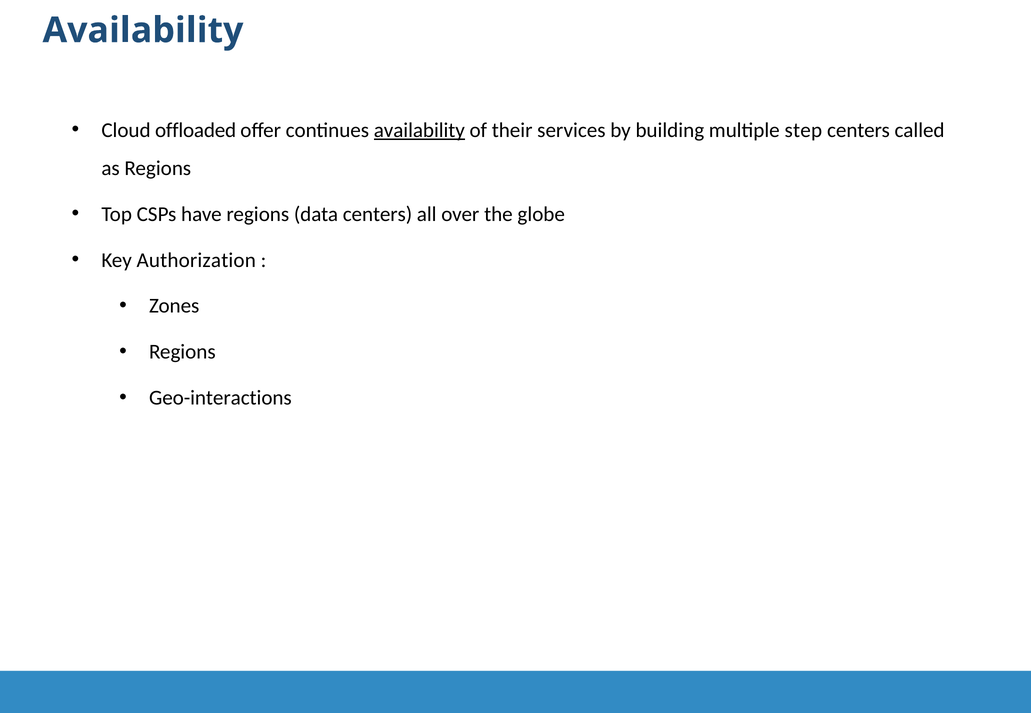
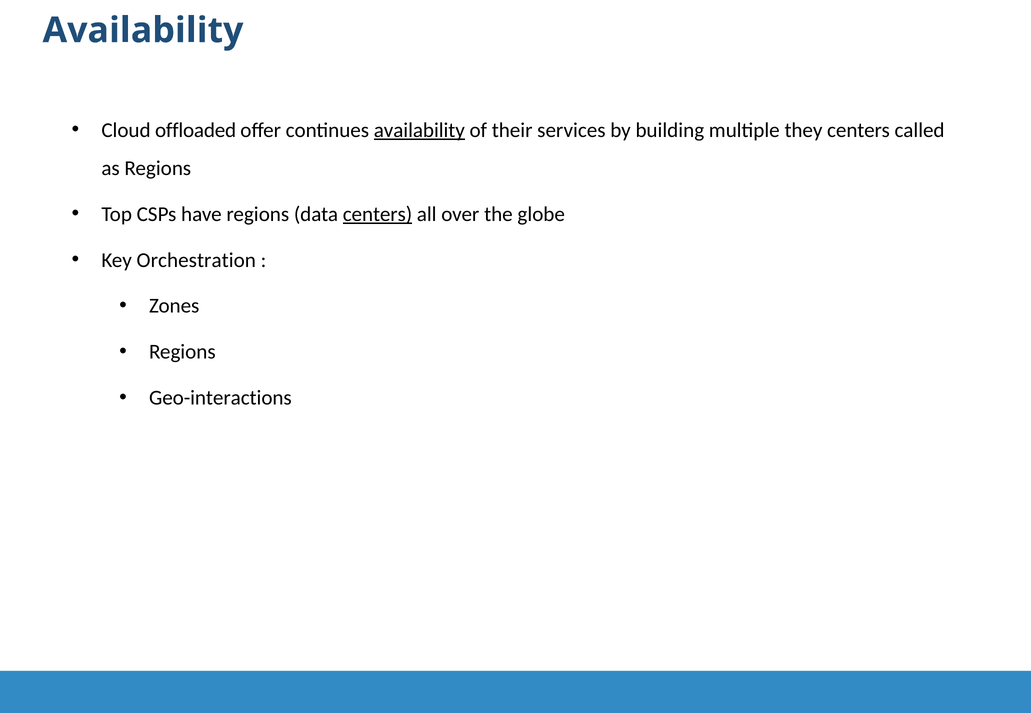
step: step -> they (803, 130)
centers underline: none -> present (377, 214)
Authorization: Authorization -> Orchestration (196, 260)
